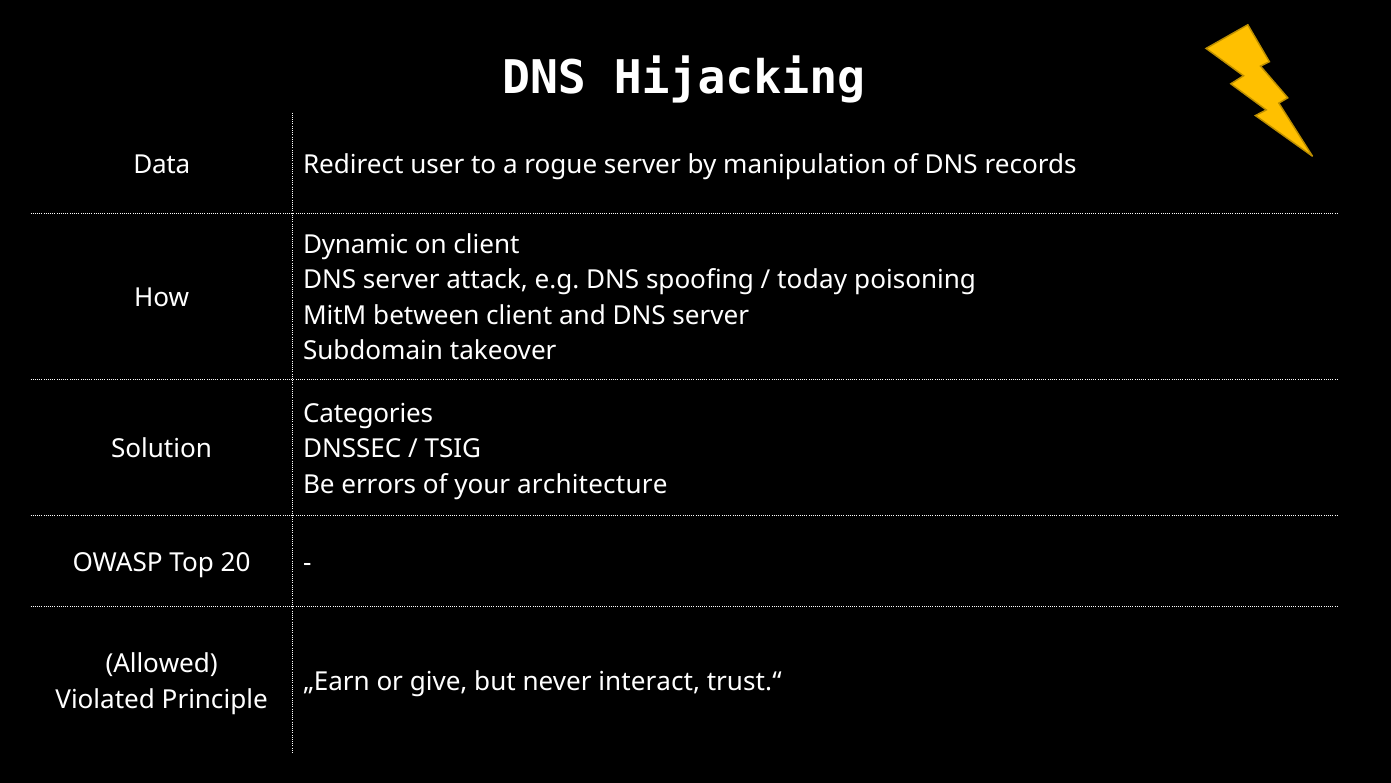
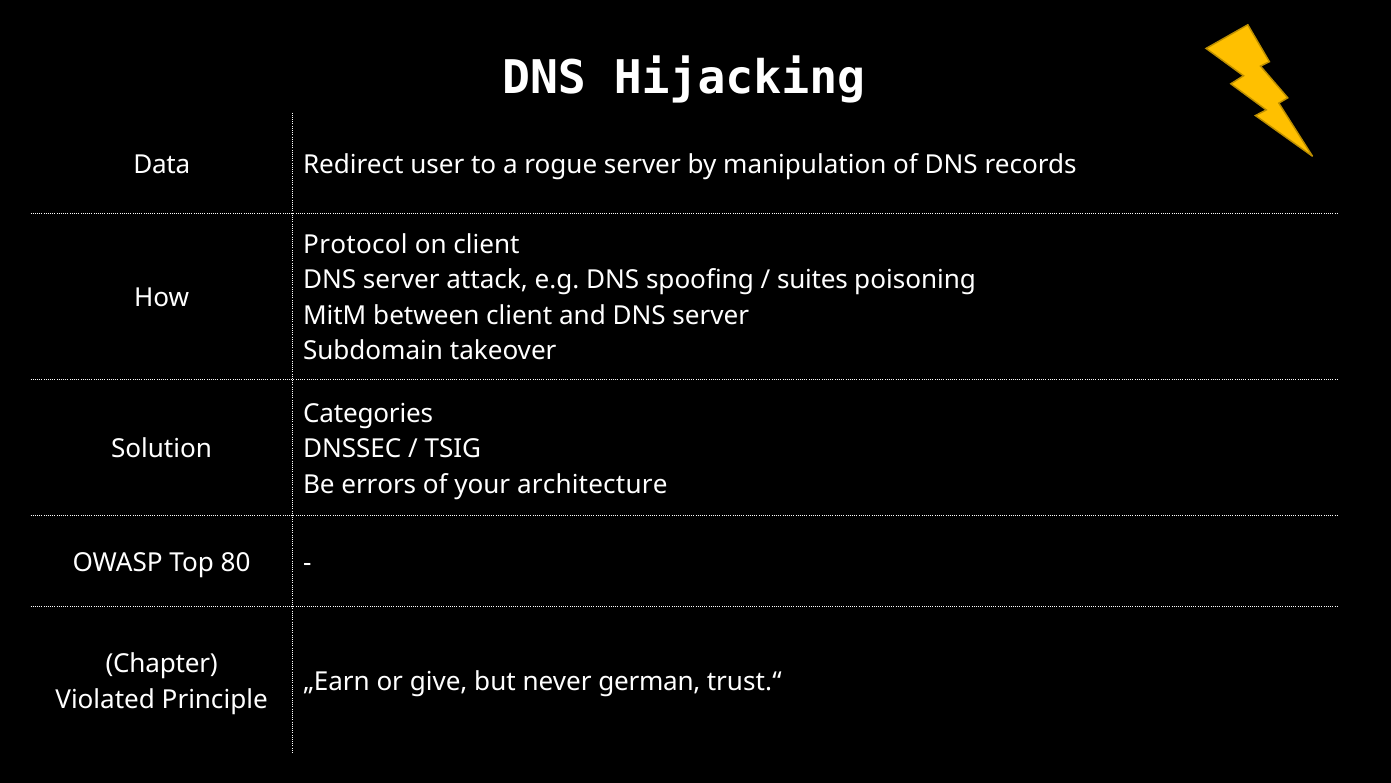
Dynamic: Dynamic -> Protocol (355, 245)
today: today -> suites (812, 280)
20: 20 -> 80 (236, 562)
Allowed: Allowed -> Chapter (162, 664)
interact: interact -> german (649, 681)
